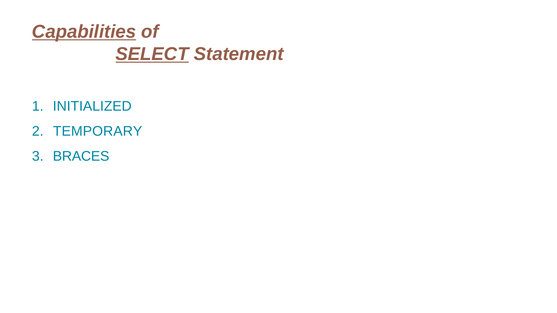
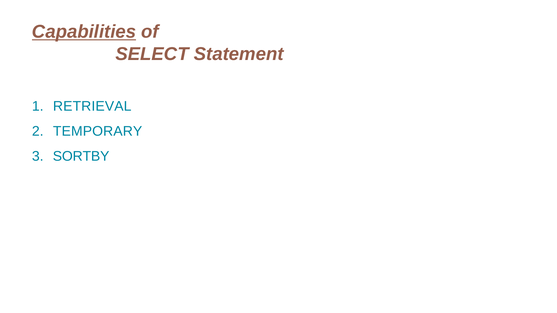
SELECT underline: present -> none (152, 54)
INITIALIZED: INITIALIZED -> RETRIEVAL (92, 106)
BRACES: BRACES -> SORTBY (81, 156)
